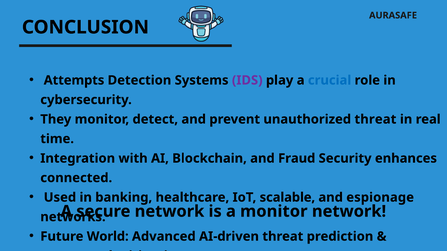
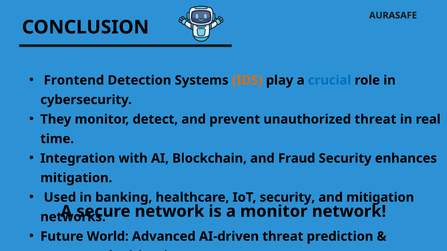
Attempts: Attempts -> Frontend (74, 80)
IDS colour: purple -> orange (247, 80)
connected: connected -> mitigation (76, 178)
IoT scalable: scalable -> security (287, 198)
and espionage: espionage -> mitigation (380, 198)
